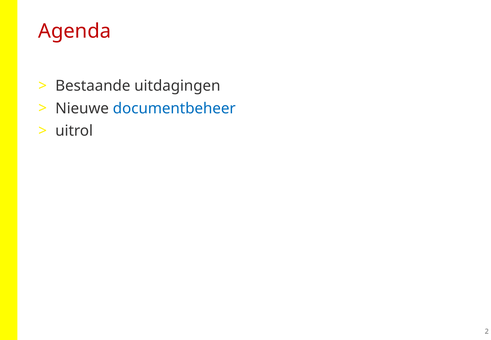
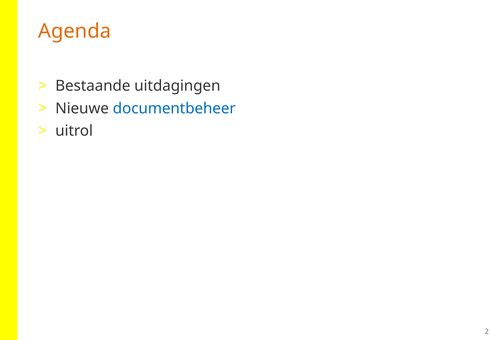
Agenda colour: red -> orange (75, 31)
